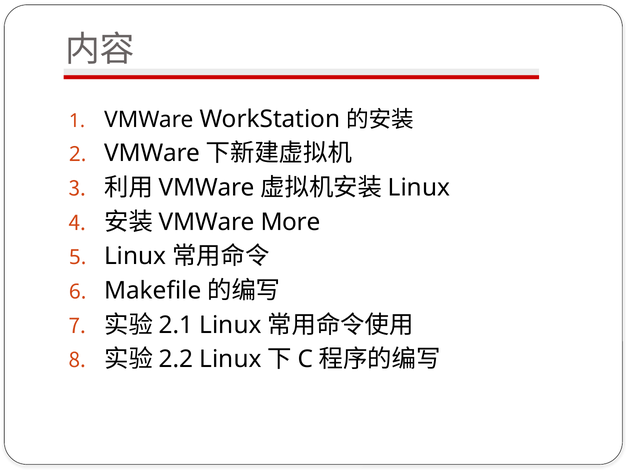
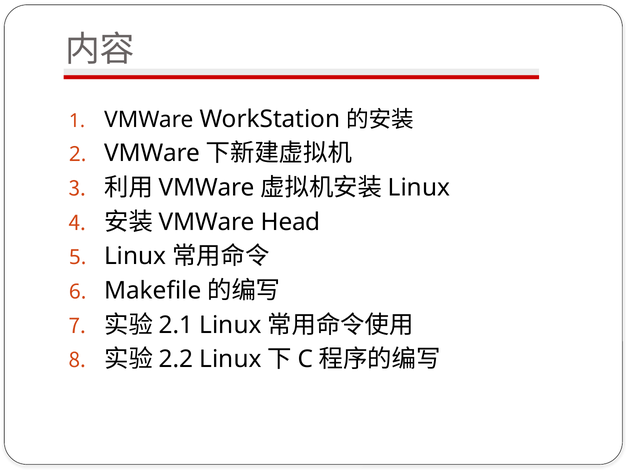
More: More -> Head (291, 222)
